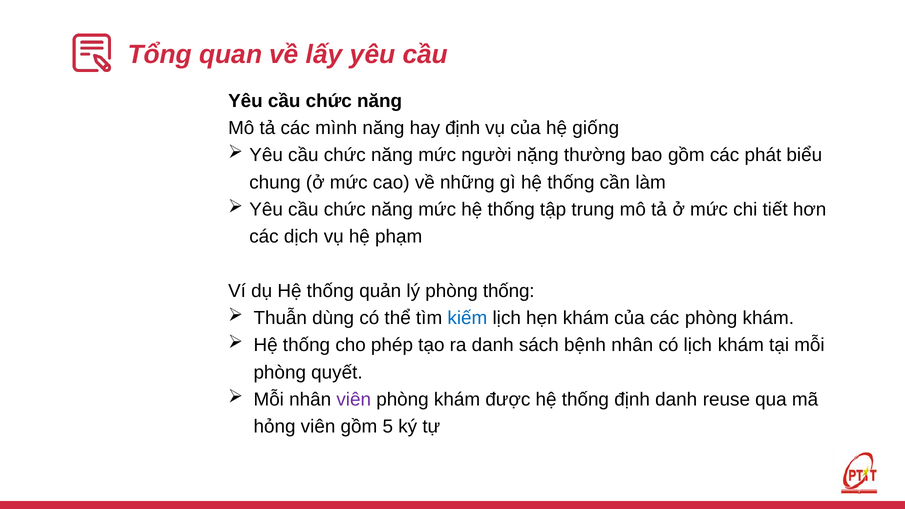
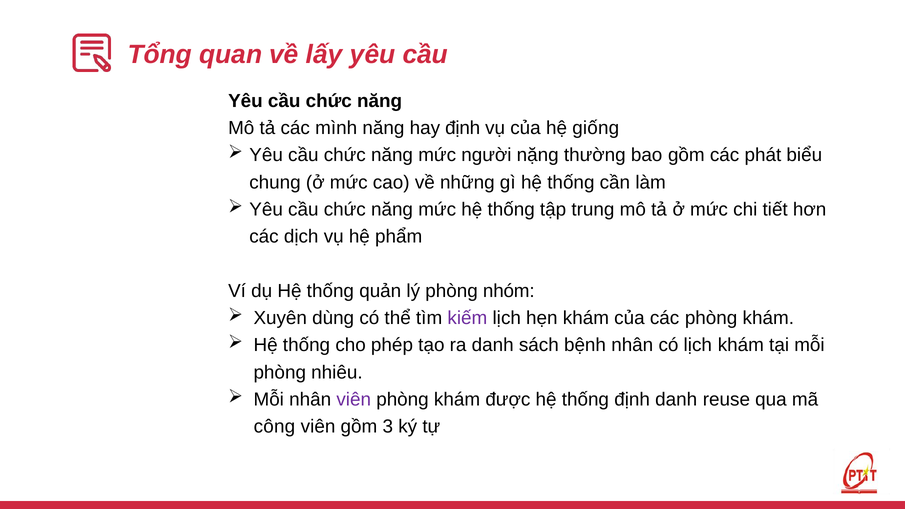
phạm: phạm -> phẩm (399, 237)
phòng thống: thống -> nhóm (509, 291)
Thuẫn: Thuẫn -> Xuyên (280, 318)
kiếm colour: blue -> purple (467, 318)
quyết: quyết -> nhiêu (337, 372)
hỏng: hỏng -> công (274, 427)
5: 5 -> 3 (388, 427)
